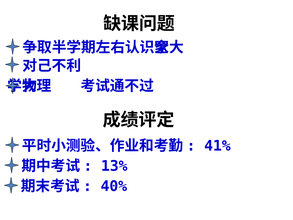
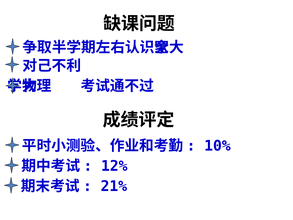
41%: 41% -> 10% (217, 146)
13%: 13% -> 12% (114, 166)
40%: 40% -> 21% (114, 186)
